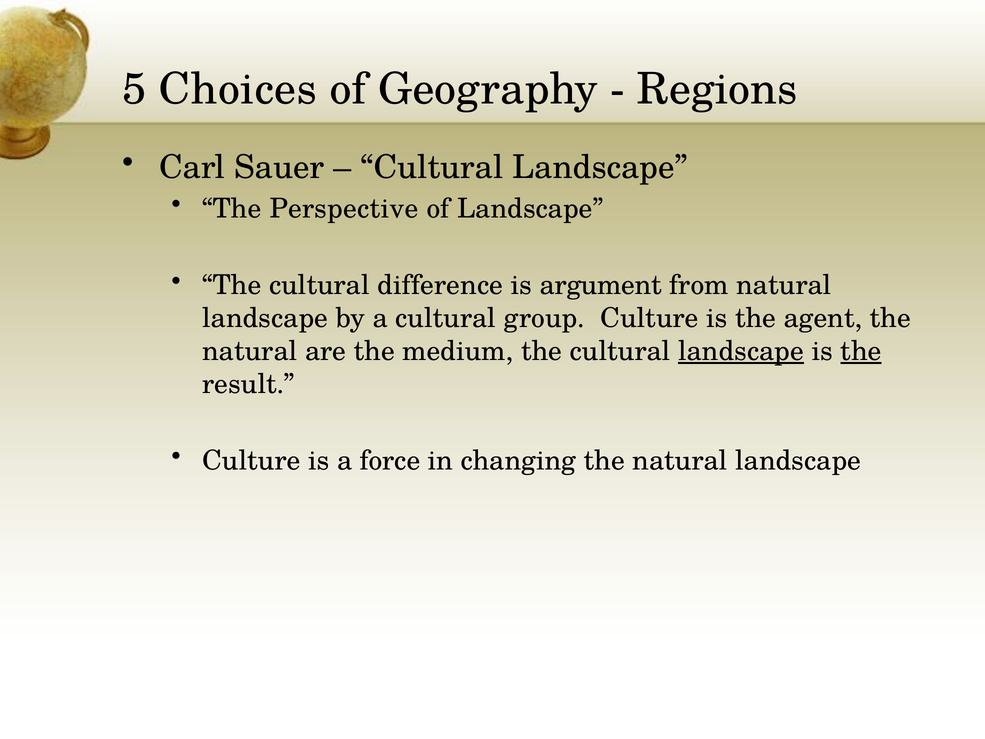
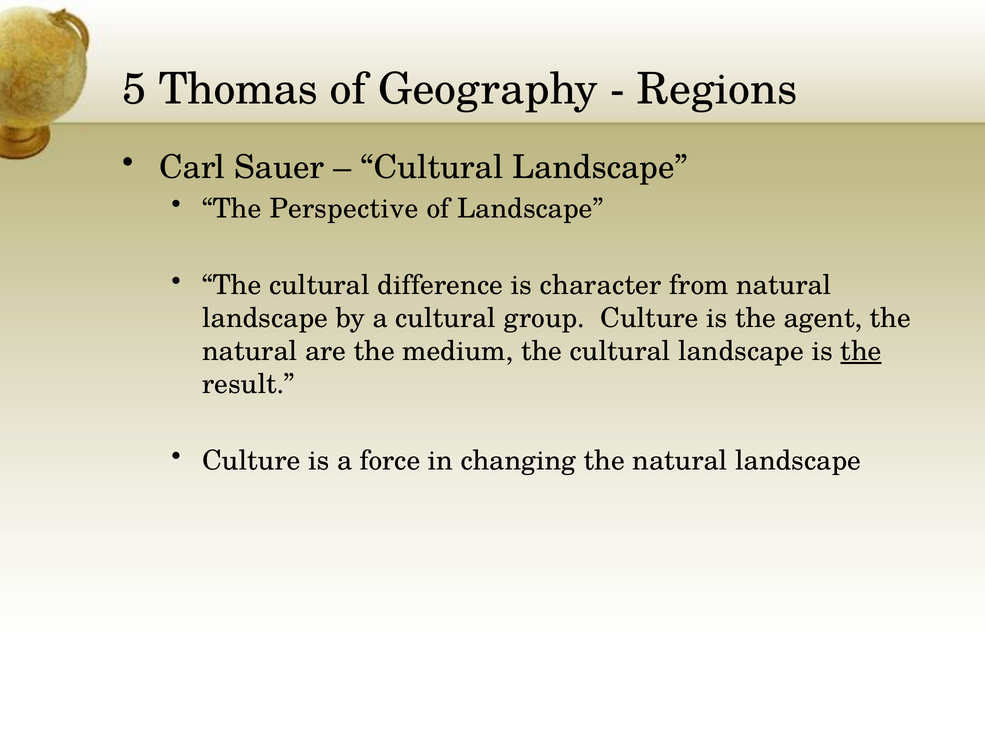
Choices: Choices -> Thomas (238, 89)
argument: argument -> character (601, 285)
landscape underline: present -> none (741, 351)
